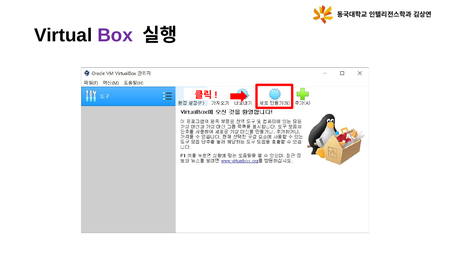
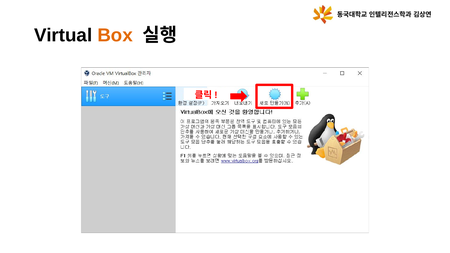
Box colour: purple -> orange (115, 35)
